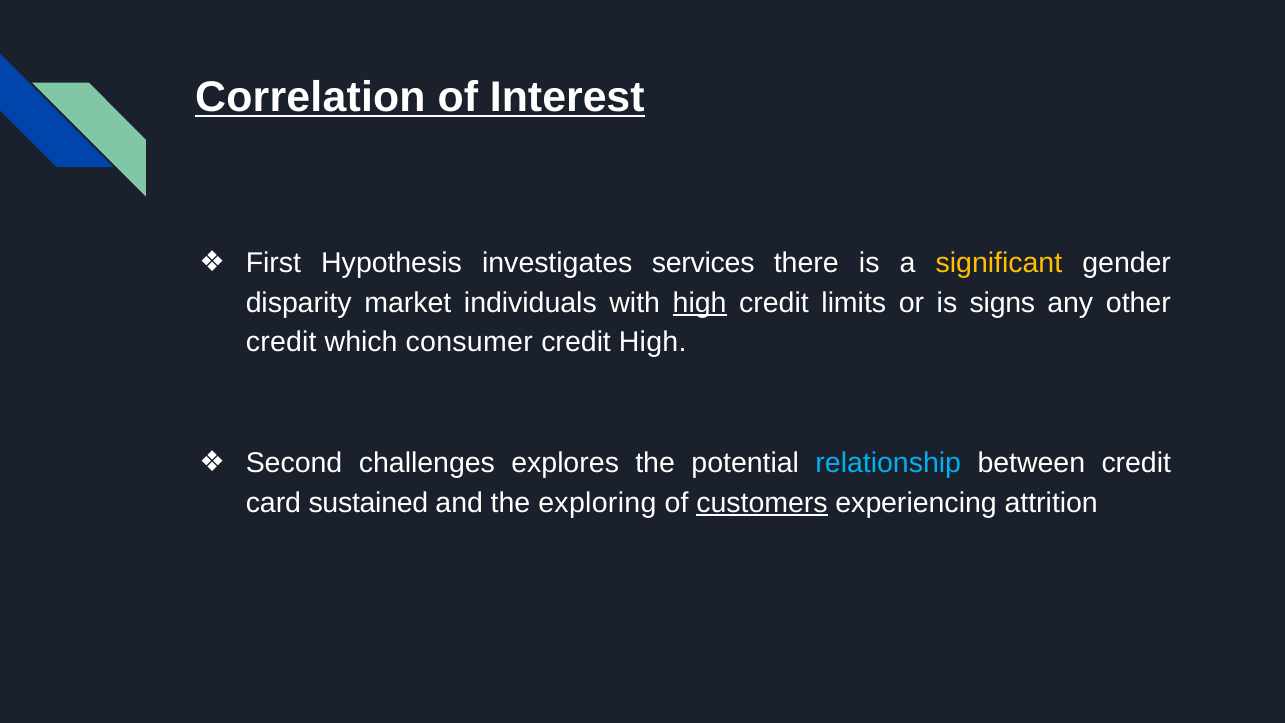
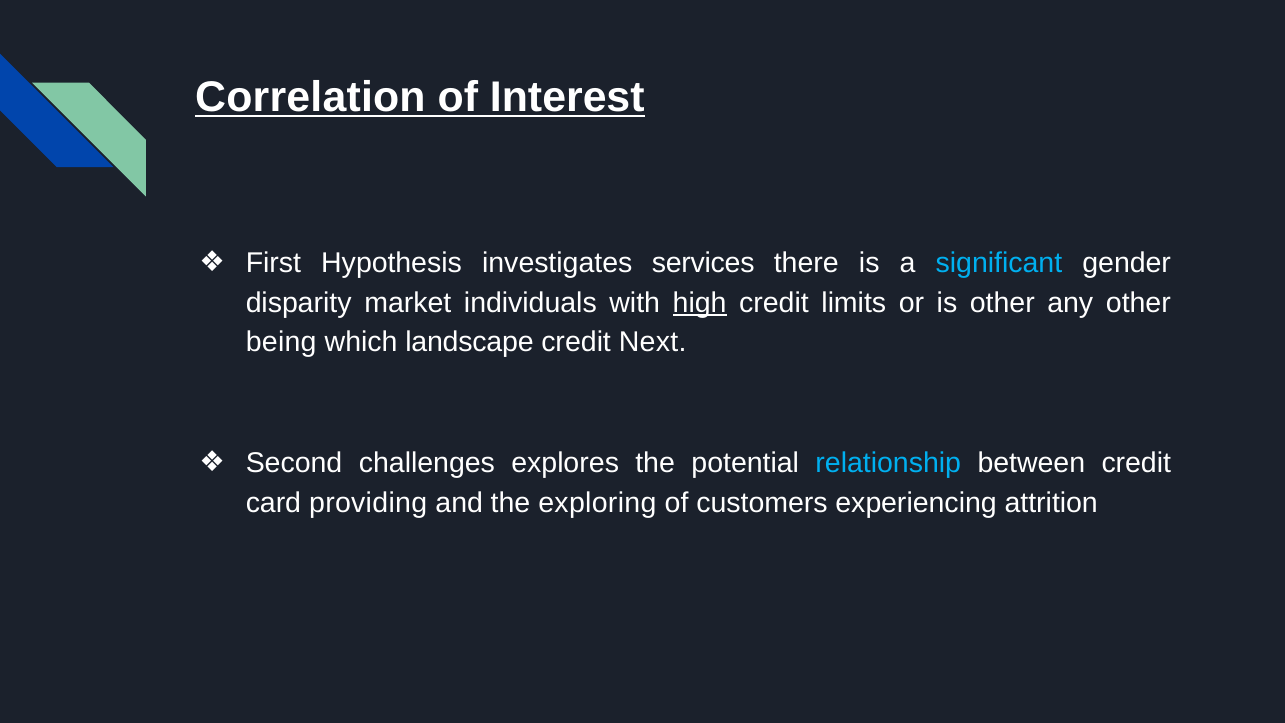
significant colour: yellow -> light blue (999, 263)
is signs: signs -> other (1002, 303)
credit: credit -> being (281, 342)
consumer: consumer -> landscape (469, 342)
credit High: High -> Next (653, 342)
sustained: sustained -> providing (368, 503)
customers underline: present -> none (762, 503)
